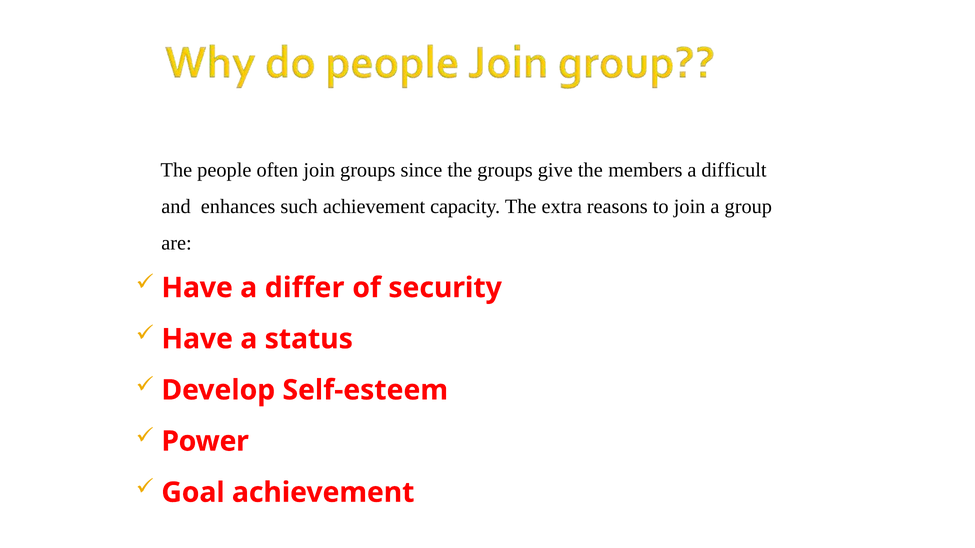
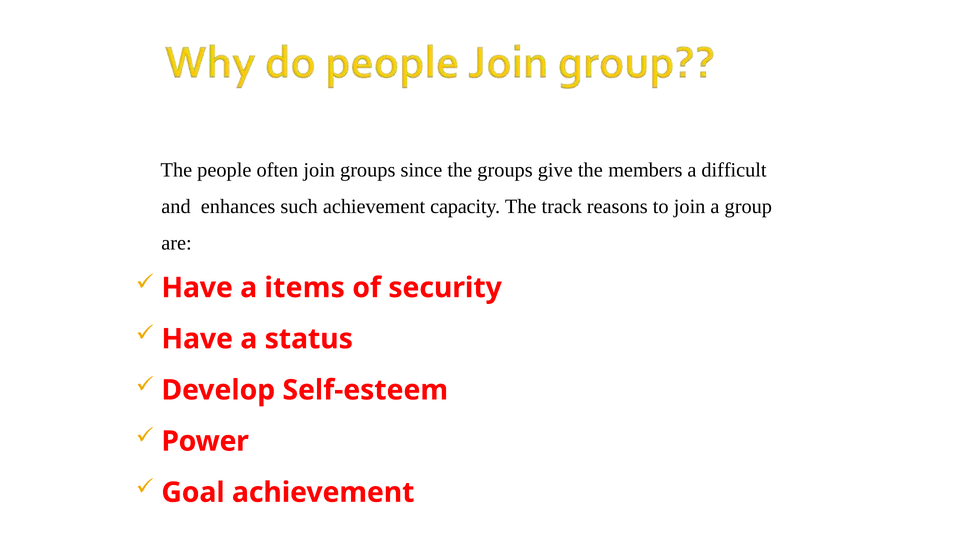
extra: extra -> track (562, 207)
differ: differ -> items (305, 288)
